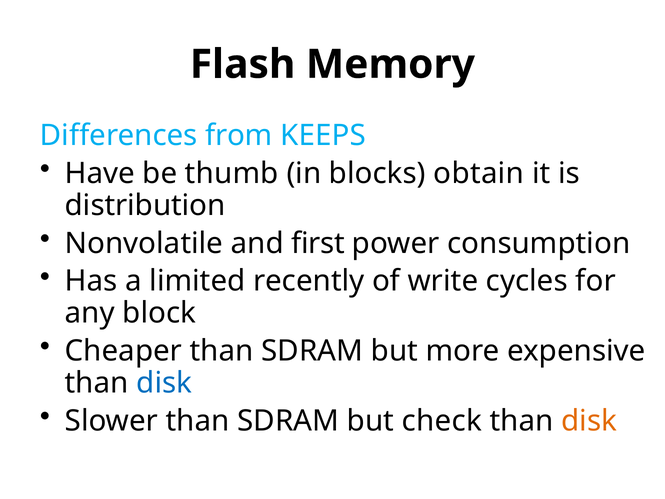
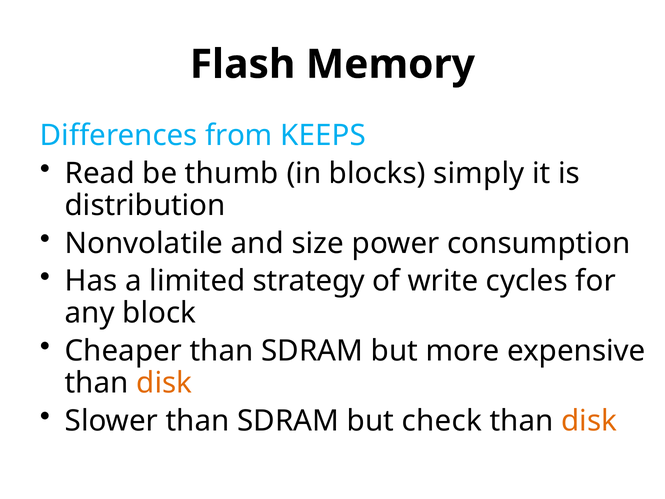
Have: Have -> Read (100, 173)
obtain: obtain -> simply (479, 173)
first: first -> size (318, 243)
recently: recently -> strategy (309, 281)
disk colour: blue -> orange (164, 383)
